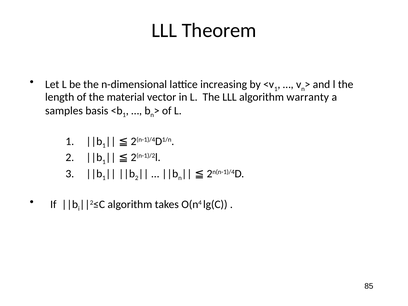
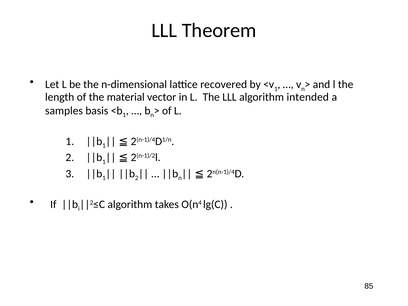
increasing: increasing -> recovered (224, 84)
warranty: warranty -> intended (308, 97)
